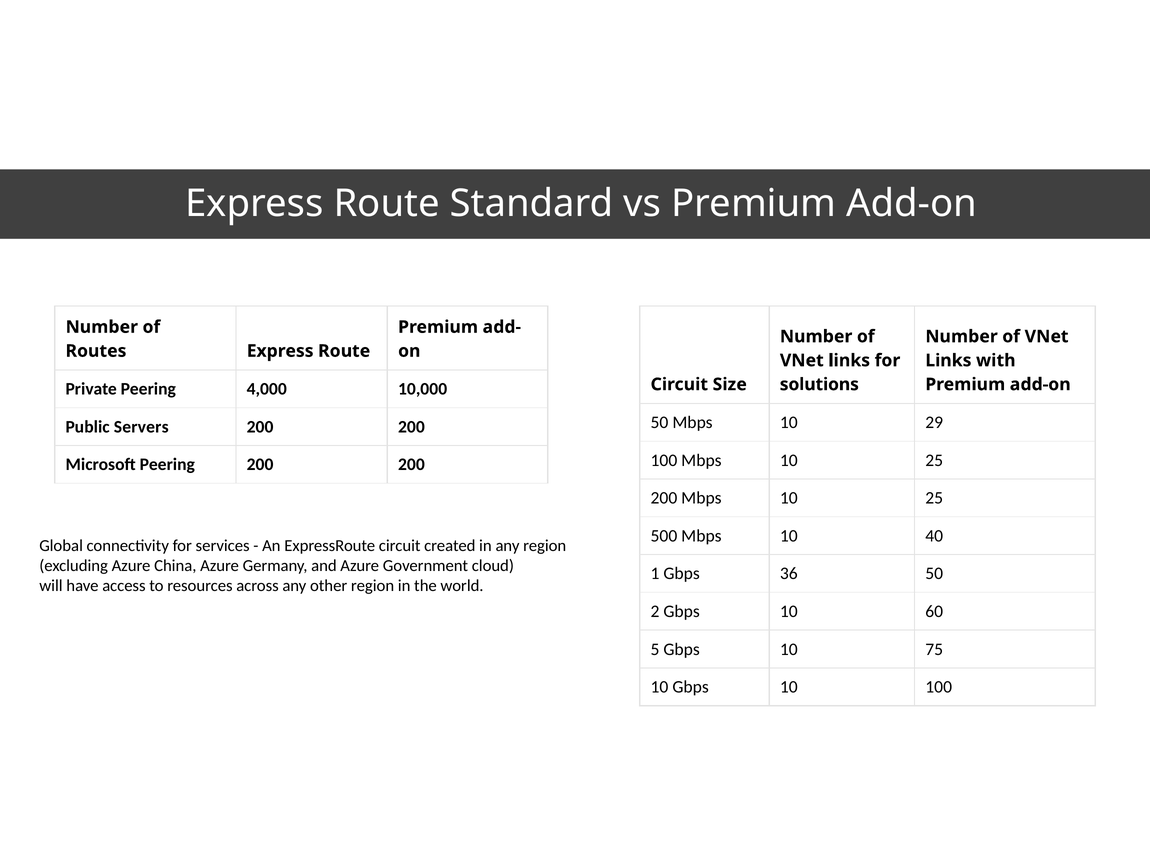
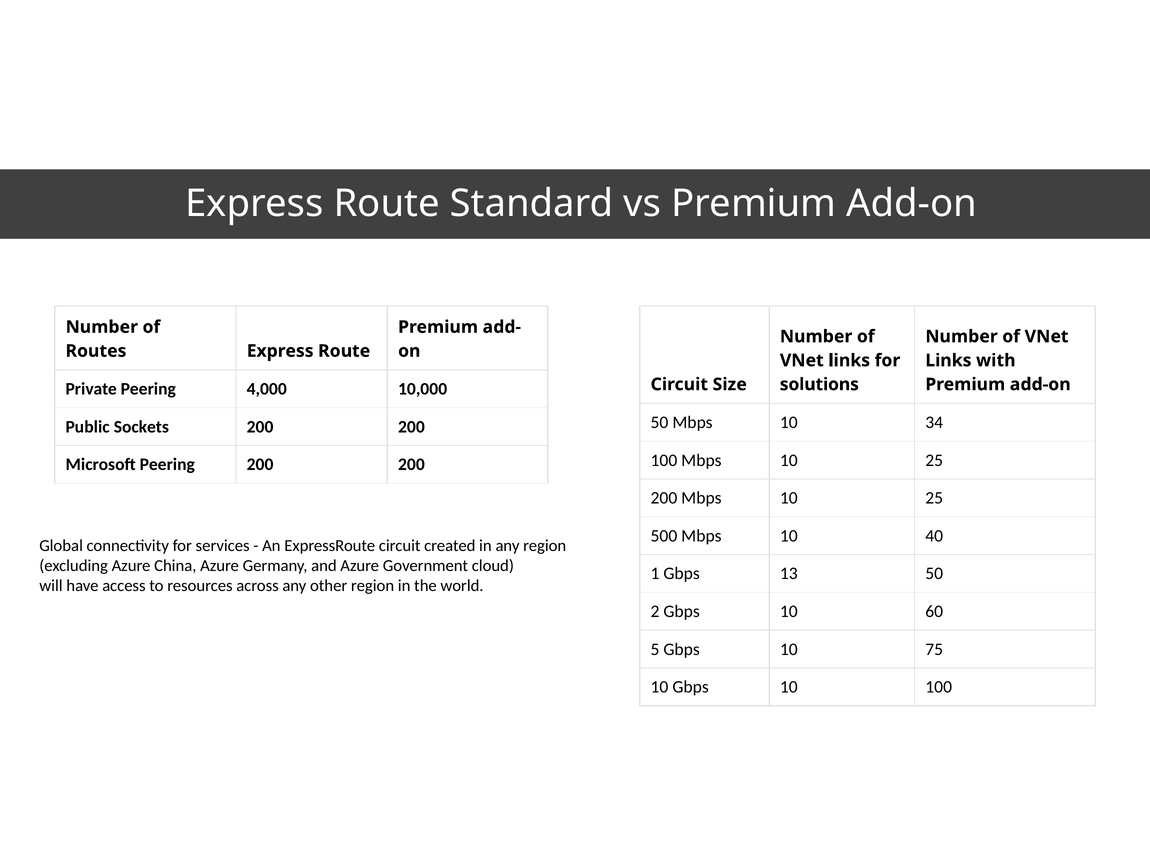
29: 29 -> 34 (934, 422)
Servers: Servers -> Sockets (141, 427)
36: 36 -> 13 (789, 573)
